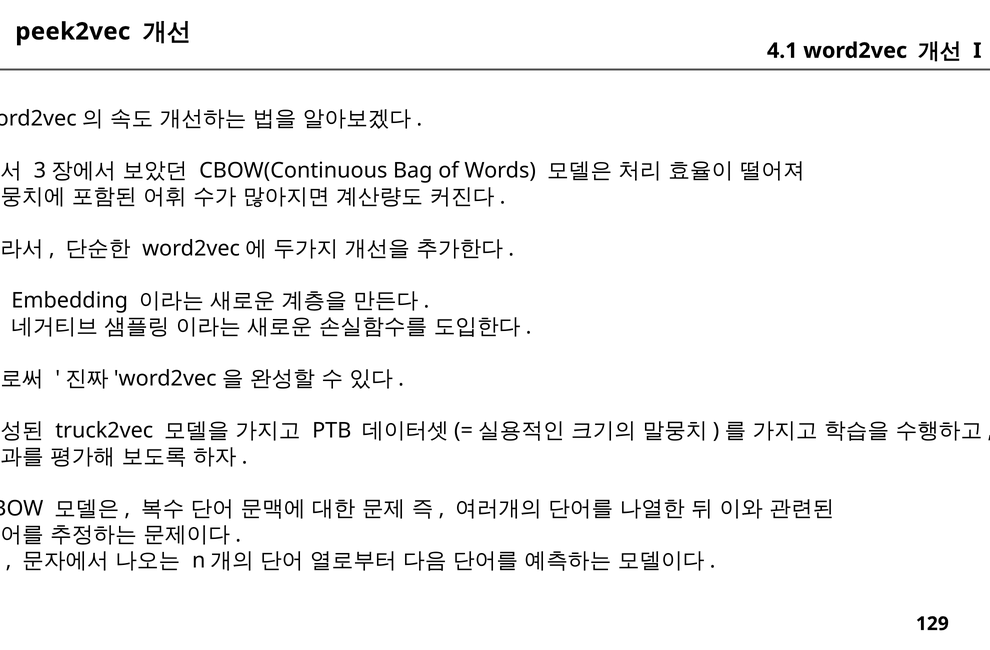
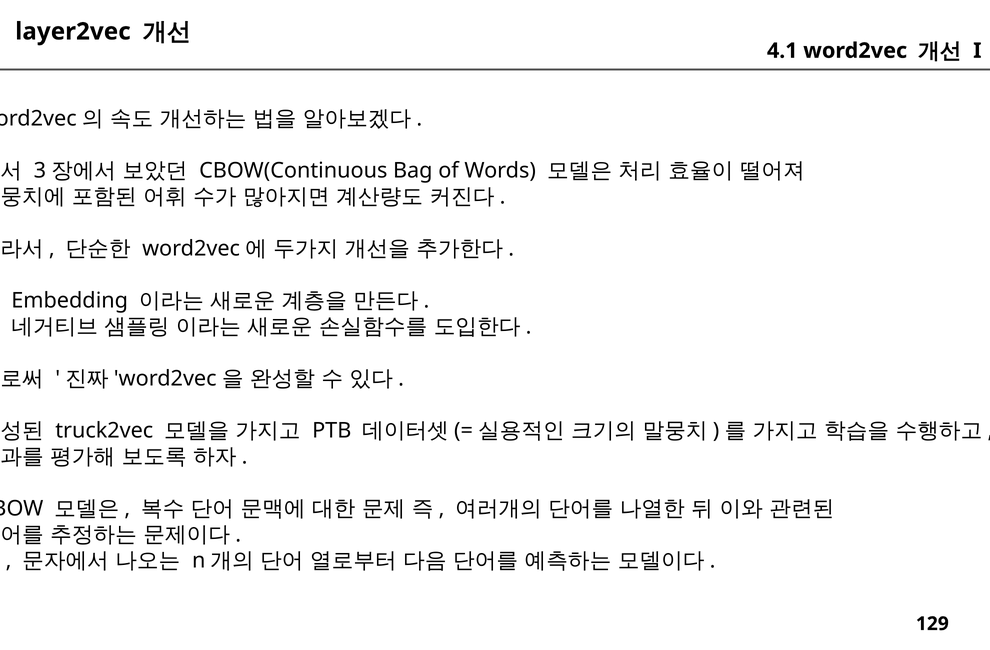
peek2vec: peek2vec -> layer2vec (73, 32)
